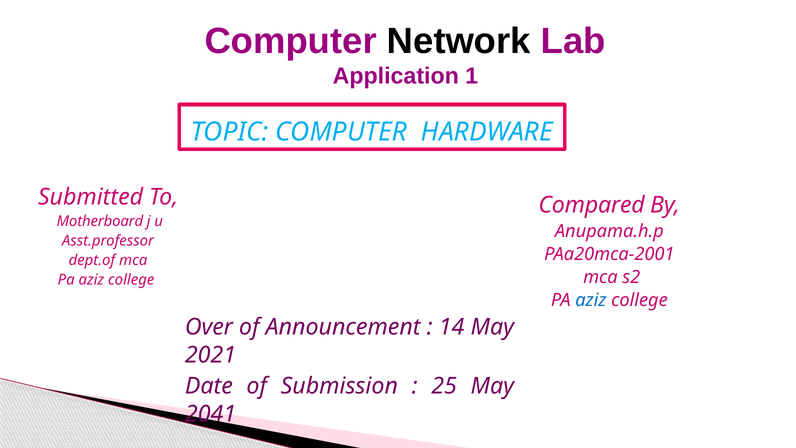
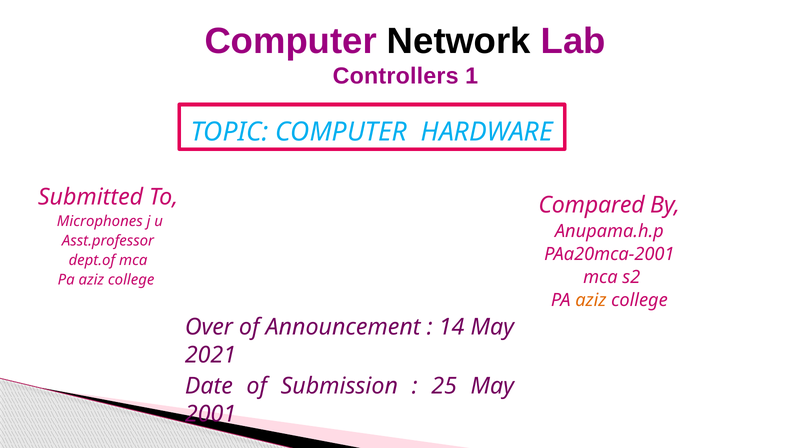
Application: Application -> Controllers (396, 76)
Motherboard: Motherboard -> Microphones (100, 221)
aziz colour: blue -> orange (591, 300)
2041: 2041 -> 2001 (211, 414)
